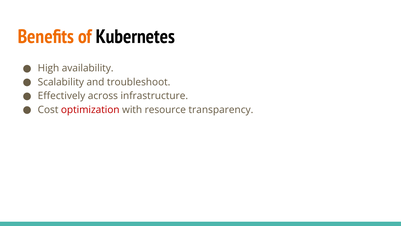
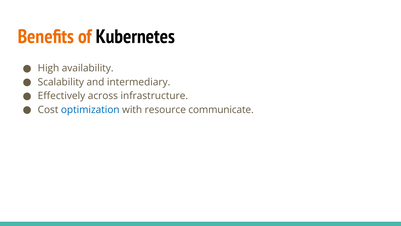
troubleshoot: troubleshoot -> intermediary (139, 82)
optimization colour: red -> blue (90, 110)
transparency: transparency -> communicate (221, 110)
